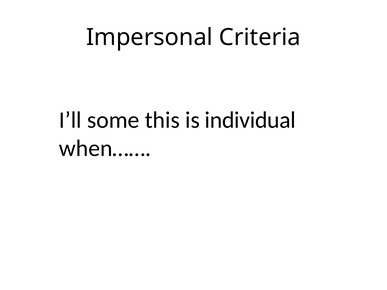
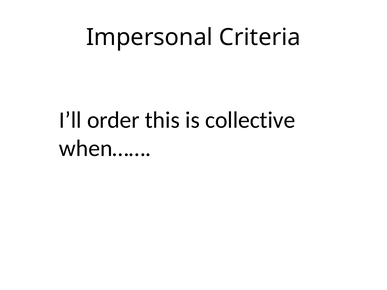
some: some -> order (113, 120)
individual: individual -> collective (250, 120)
